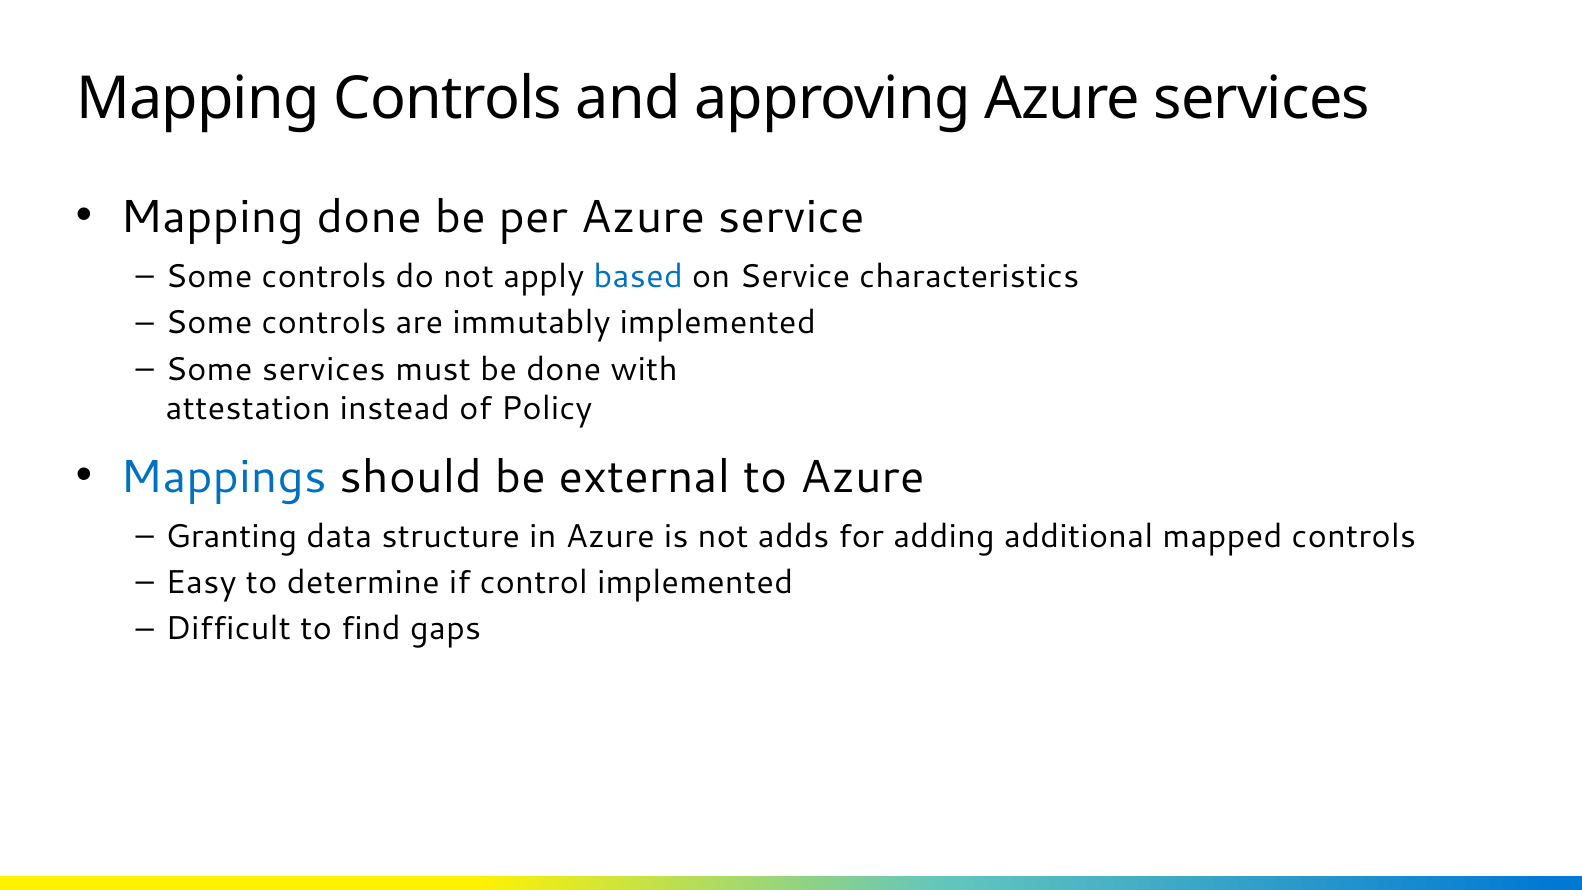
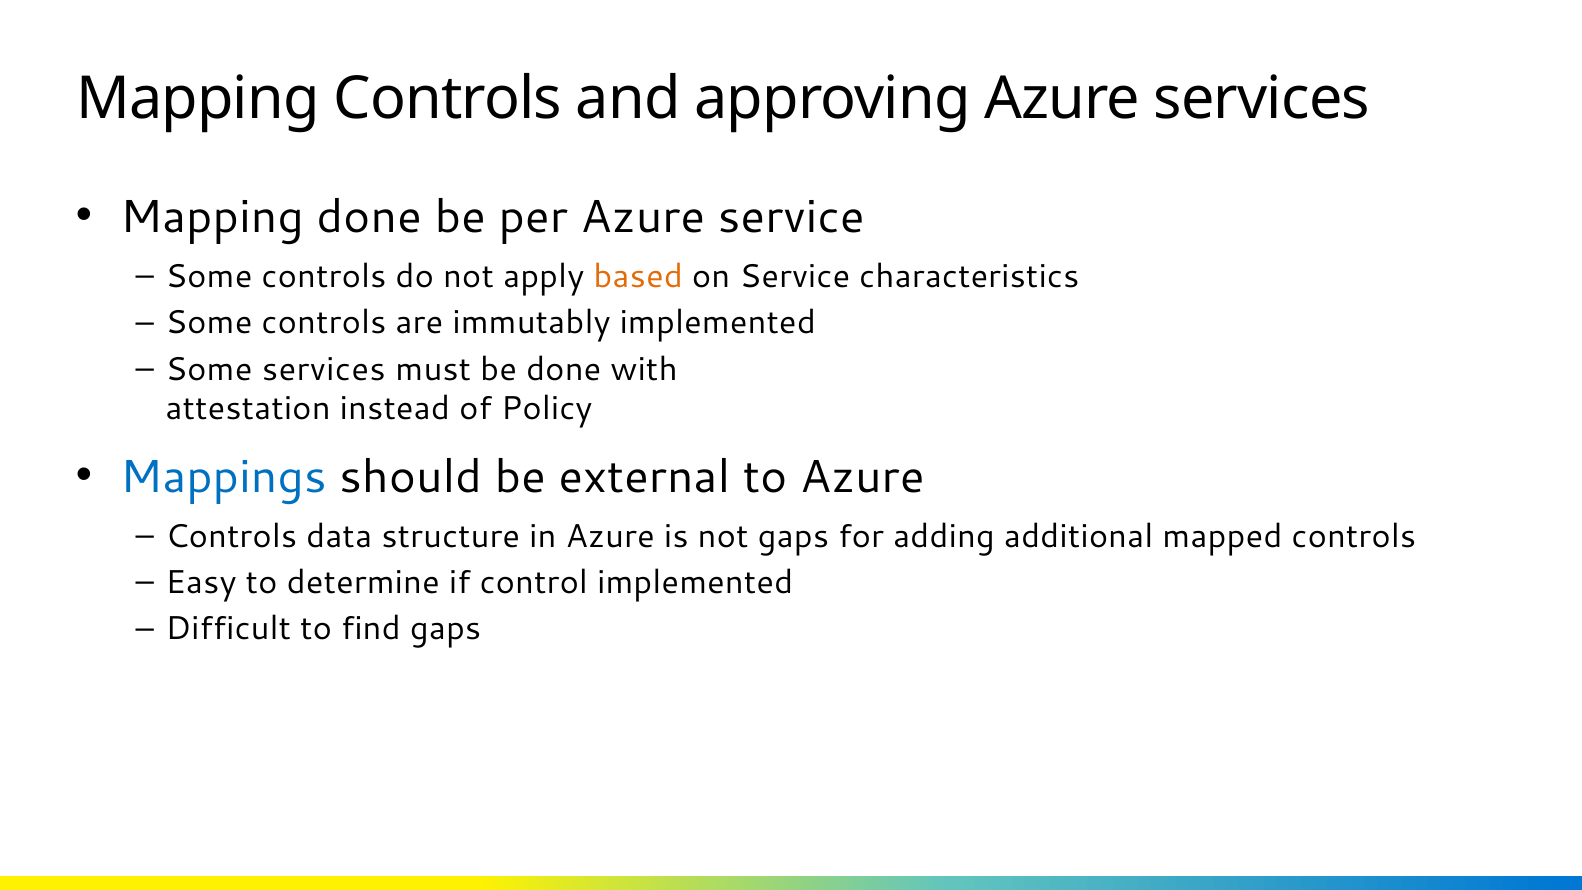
based colour: blue -> orange (638, 277)
Granting: Granting -> Controls (231, 537)
not adds: adds -> gaps (793, 537)
